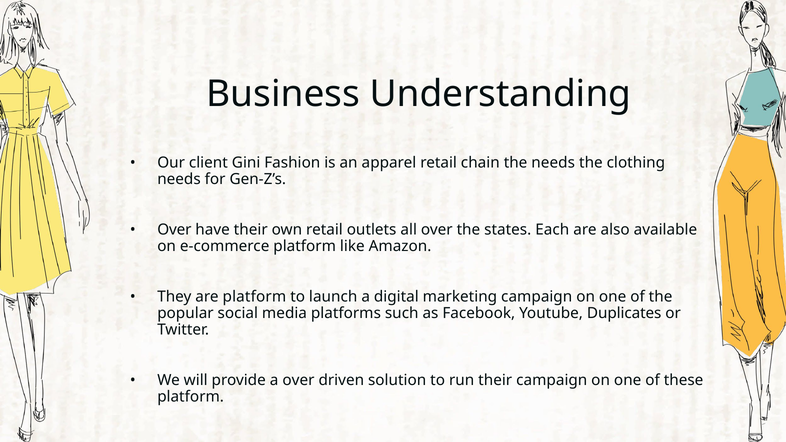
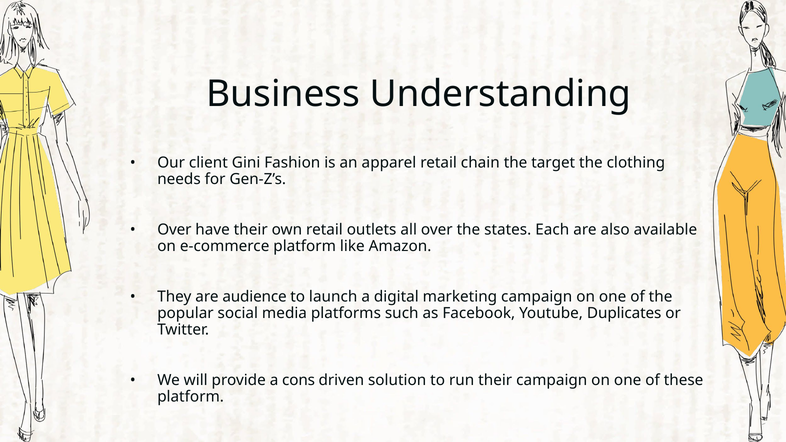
the needs: needs -> target (553, 163)
are platform: platform -> audience (255, 297)
a over: over -> cons (299, 380)
